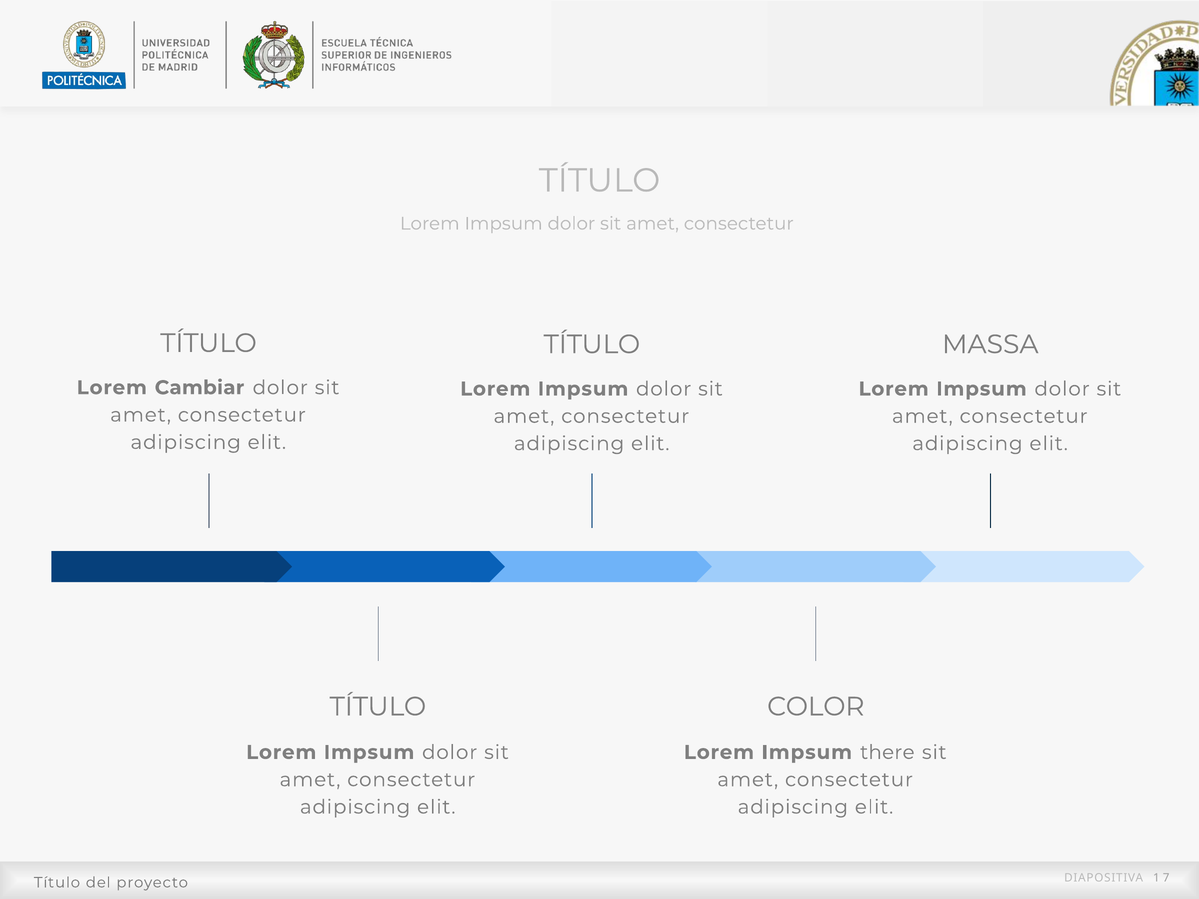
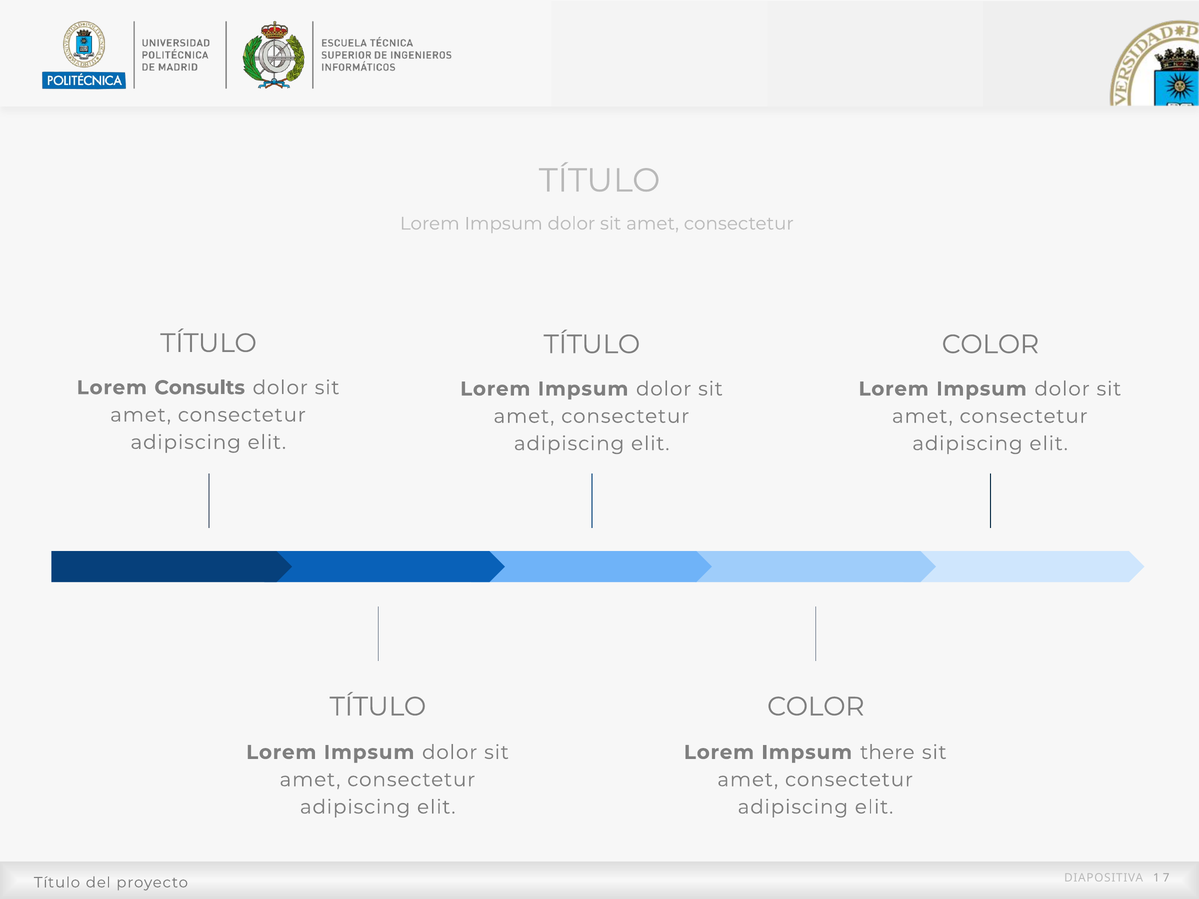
MASSA: MASSA -> COLOR (990, 344)
Cambiar: Cambiar -> Consults (200, 388)
